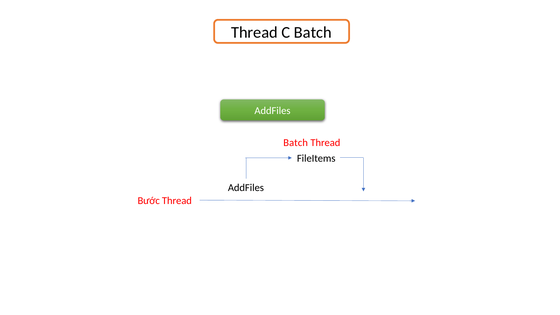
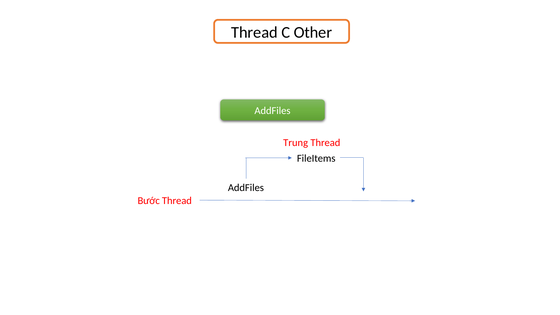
C Batch: Batch -> Other (313, 32)
Batch: Batch -> Trung (296, 143)
